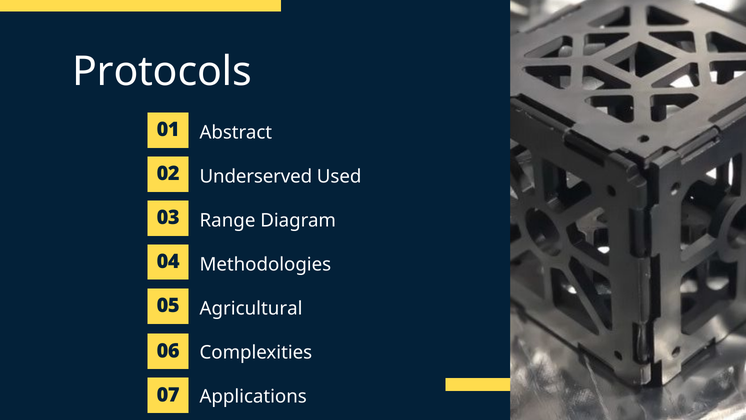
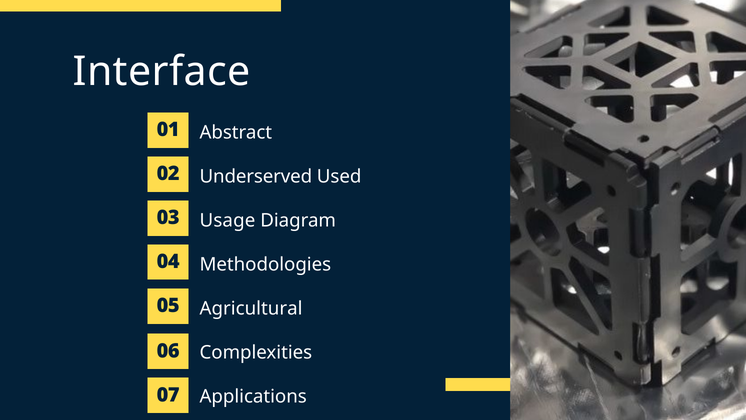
Protocols: Protocols -> Interface (162, 72)
Range: Range -> Usage (227, 220)
